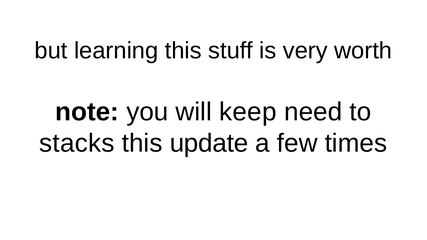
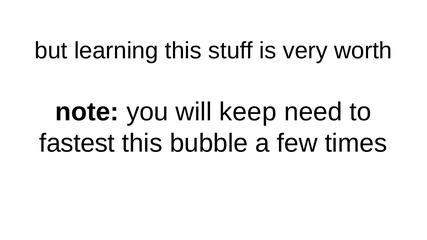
stacks: stacks -> fastest (77, 143)
update: update -> bubble (209, 143)
